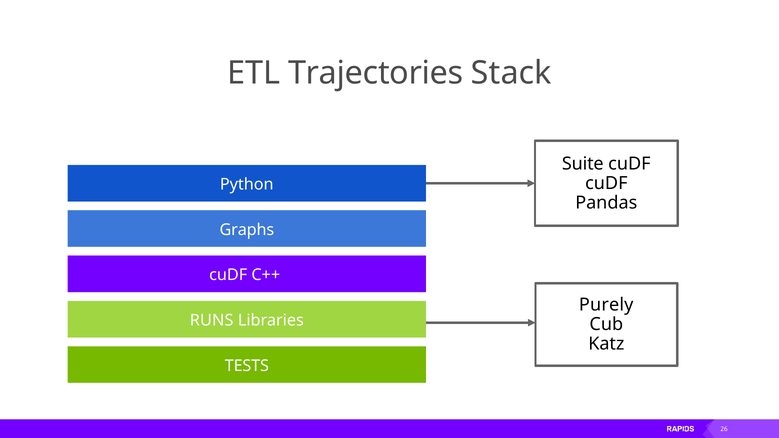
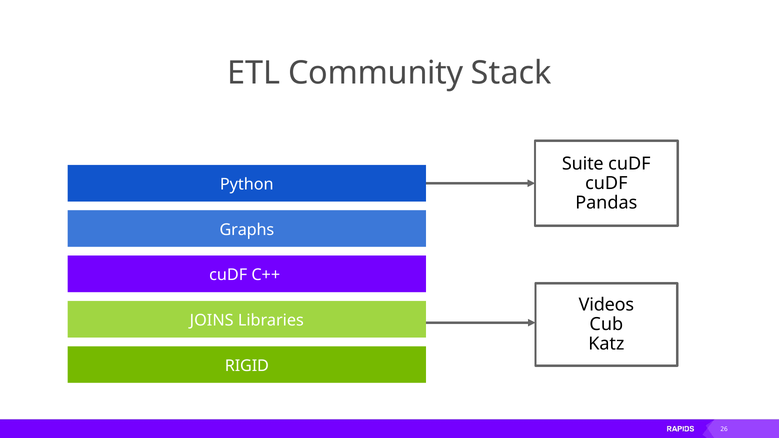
Trajectories: Trajectories -> Community (376, 73)
Purely: Purely -> Videos (606, 305)
RUNS: RUNS -> JOINS (212, 321)
TESTS: TESTS -> RIGID (247, 366)
